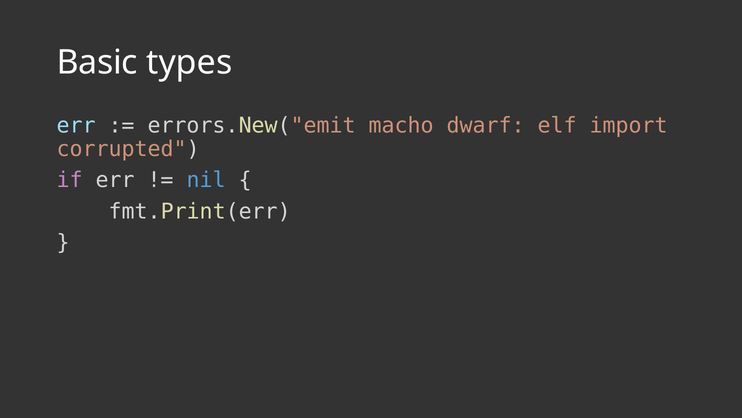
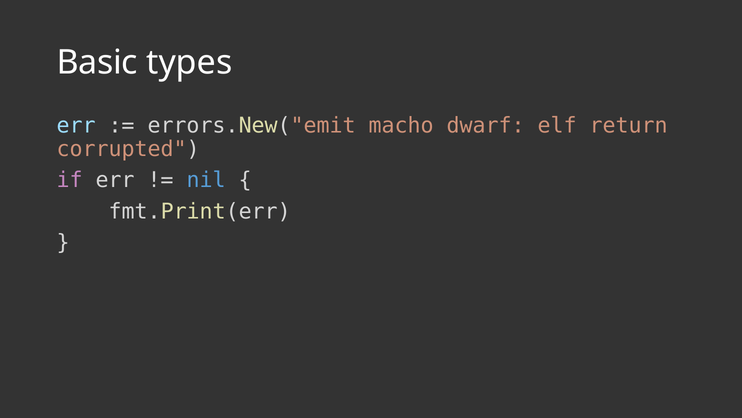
import: import -> return (629, 125)
